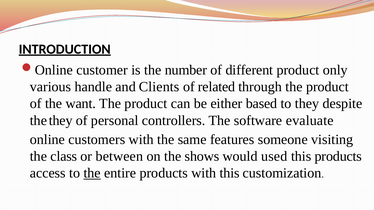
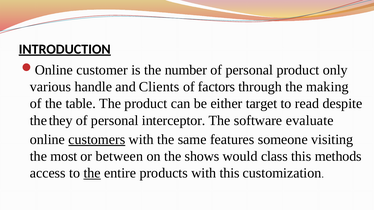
different: different -> personal (249, 70)
related: related -> factors (217, 87)
through the product: product -> making (327, 87)
want: want -> table (81, 104)
based: based -> target (262, 104)
to they: they -> read (307, 104)
controllers: controllers -> interceptor (174, 121)
customers underline: none -> present (97, 140)
class: class -> most (64, 157)
used: used -> class (274, 157)
this products: products -> methods (338, 157)
